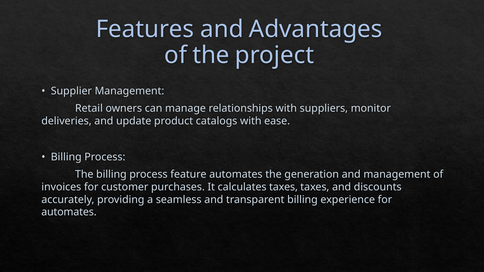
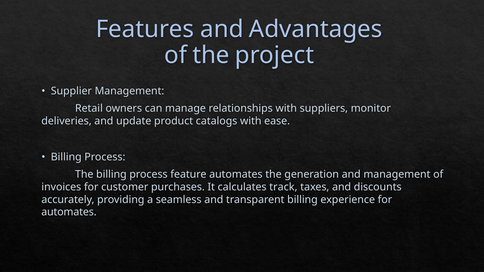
calculates taxes: taxes -> track (283, 187)
